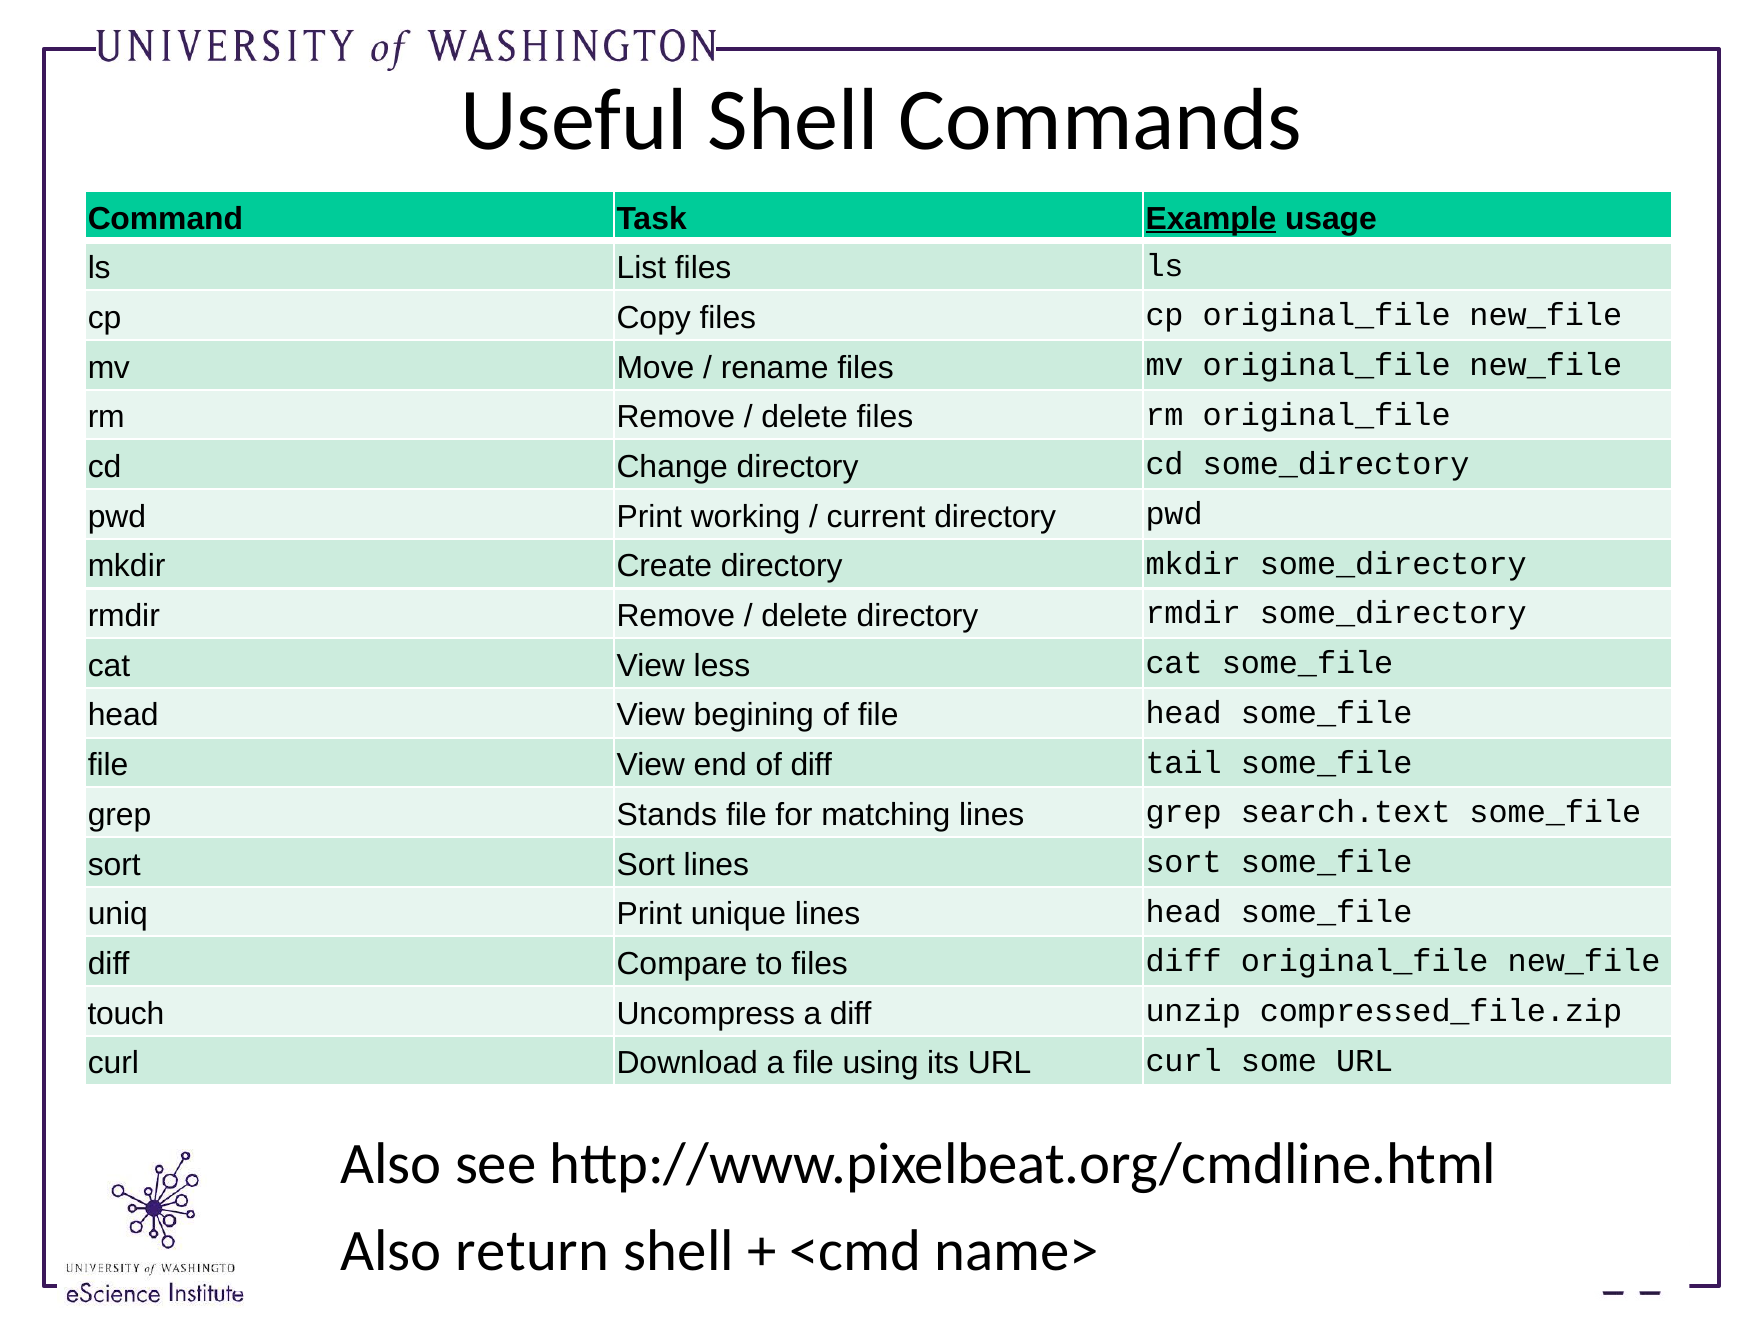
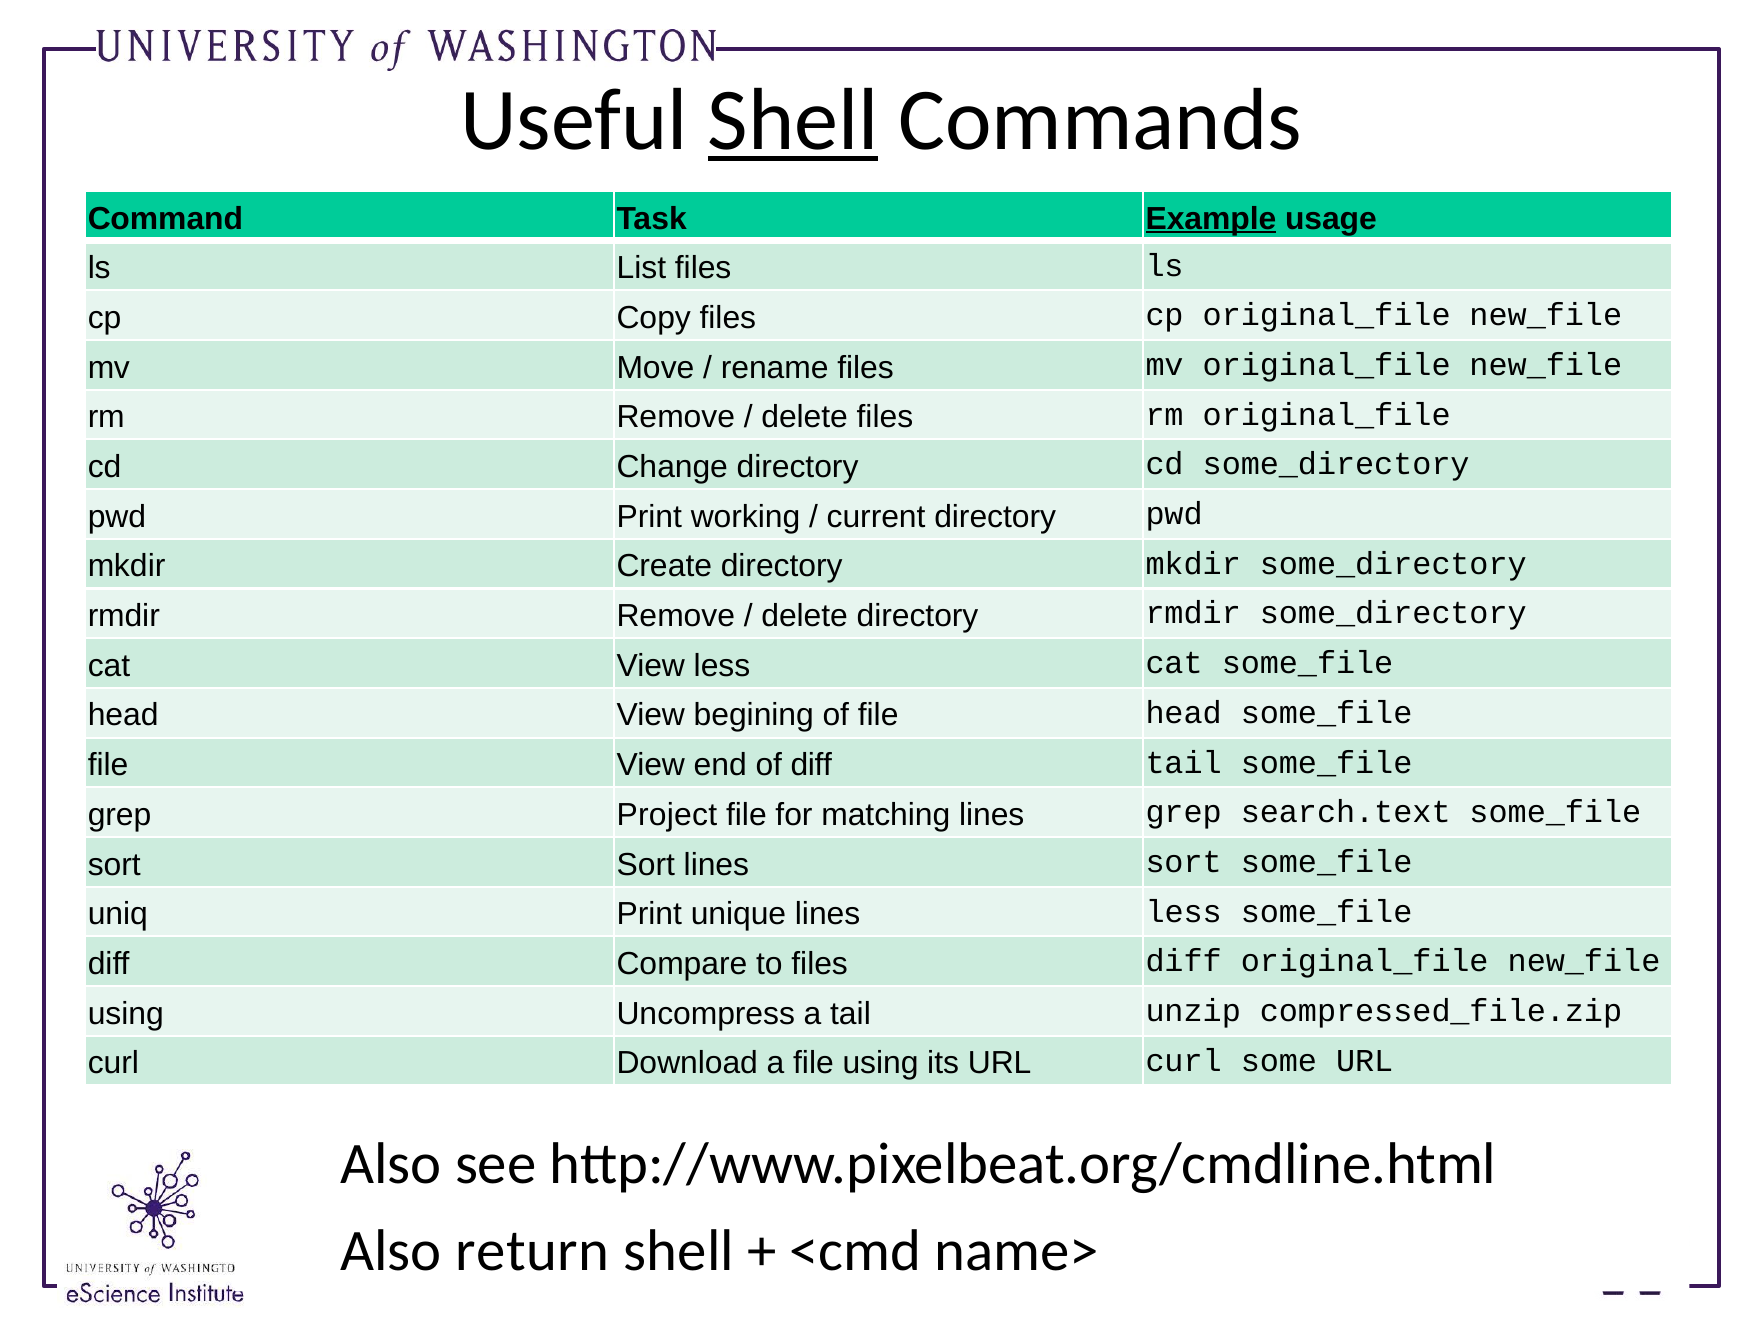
Shell underline: none -> present (793, 121)
Stands: Stands -> Project (667, 815)
lines head: head -> less (1184, 912)
touch: touch -> using (126, 1014)
a diff: diff -> tail (850, 1014)
